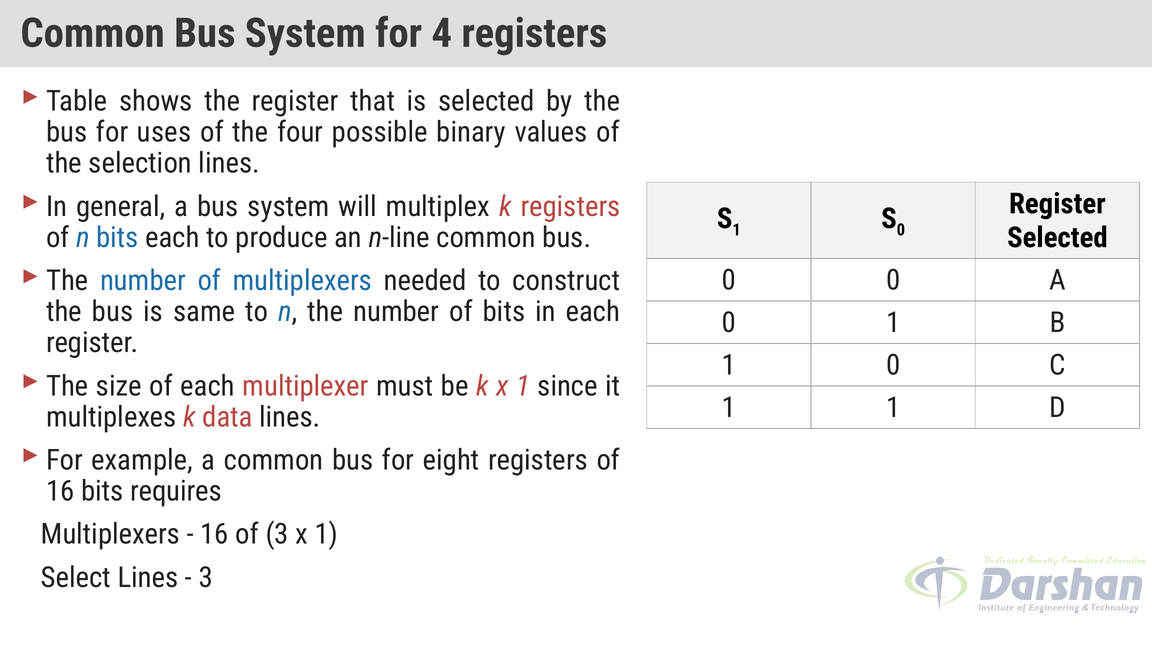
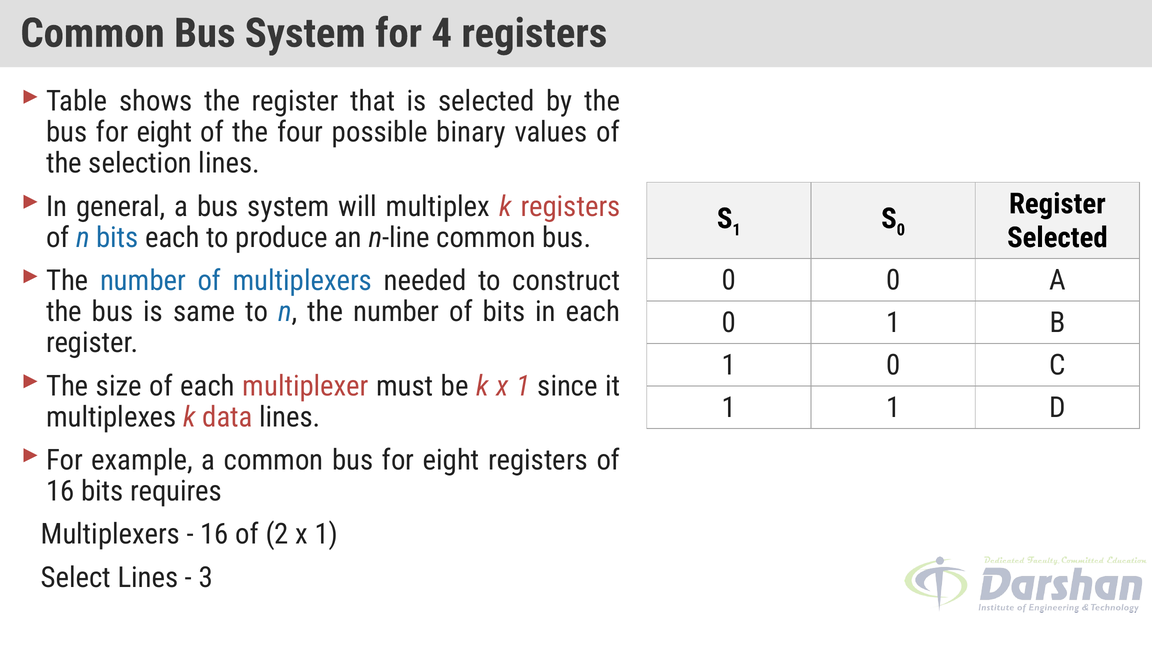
uses: uses -> eight (164, 132)
of 3: 3 -> 2 (277, 534)
